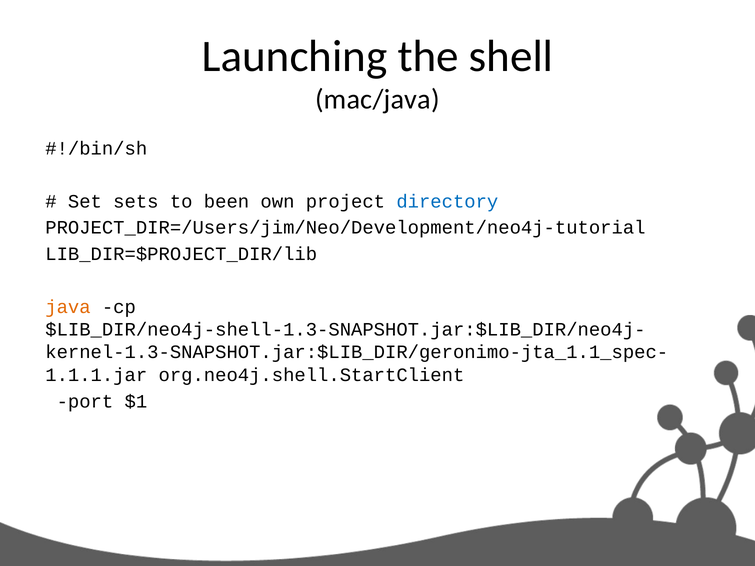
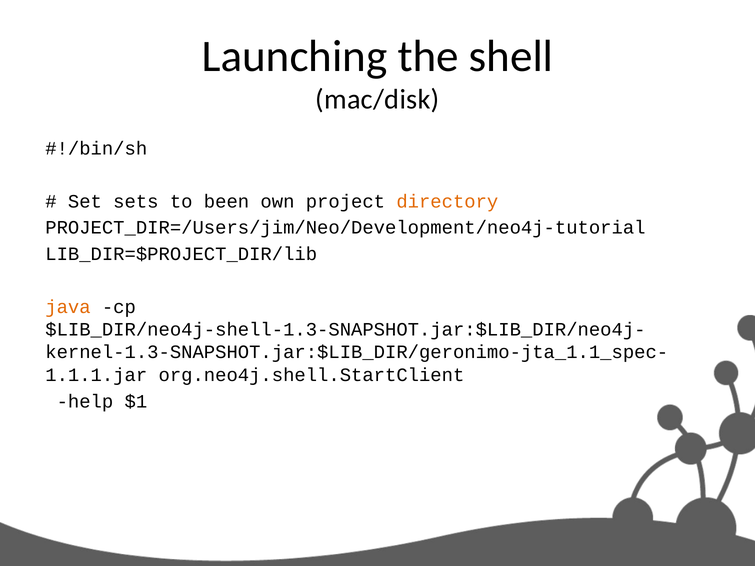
mac/java: mac/java -> mac/disk (377, 100)
directory colour: blue -> orange (447, 201)
port: port -> help (85, 401)
